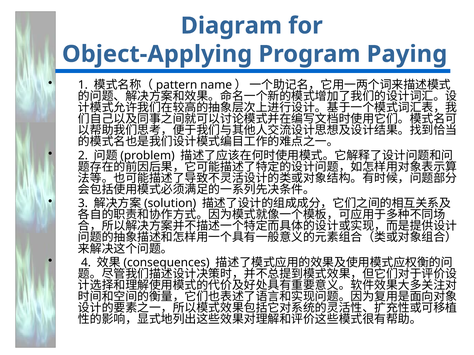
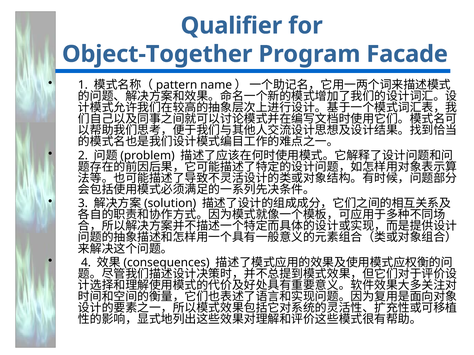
Diagram: Diagram -> Qualifier (231, 26)
Object-Applying: Object-Applying -> Object-Together (157, 54)
Paying: Paying -> Facade (407, 54)
